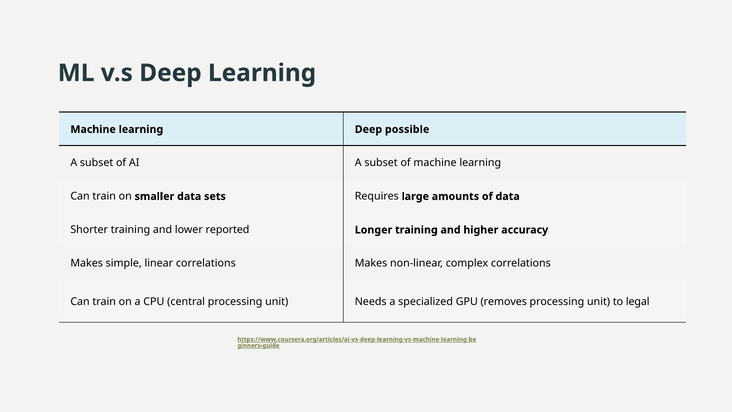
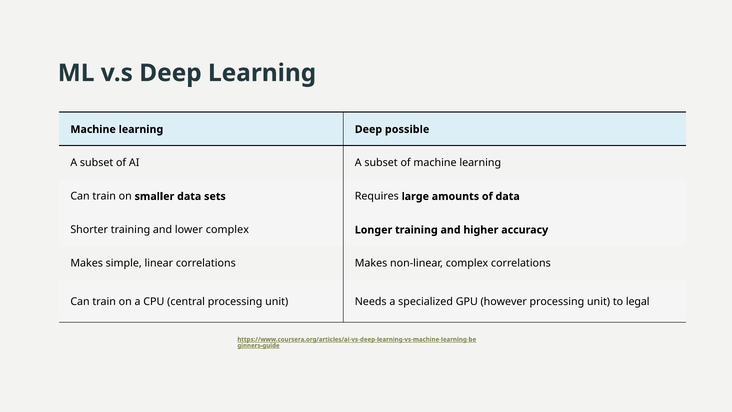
lower reported: reported -> complex (227, 230)
removes: removes -> however (504, 301)
